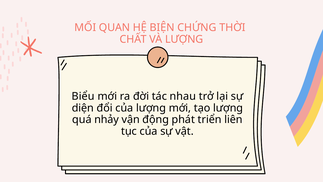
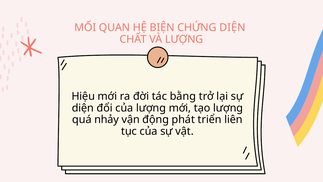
CHỨNG THỜI: THỜI -> DIỆN (232, 27)
Biểu: Biểu -> Hiệu (83, 96)
nhau: nhau -> bằng (183, 96)
